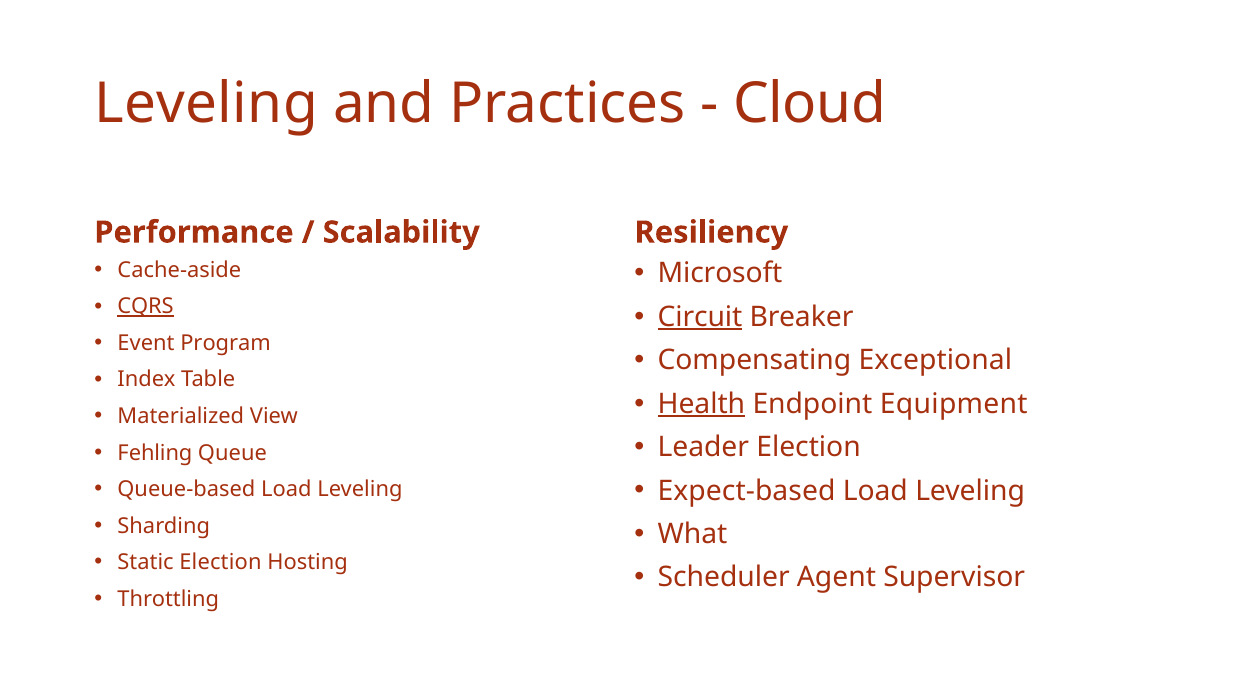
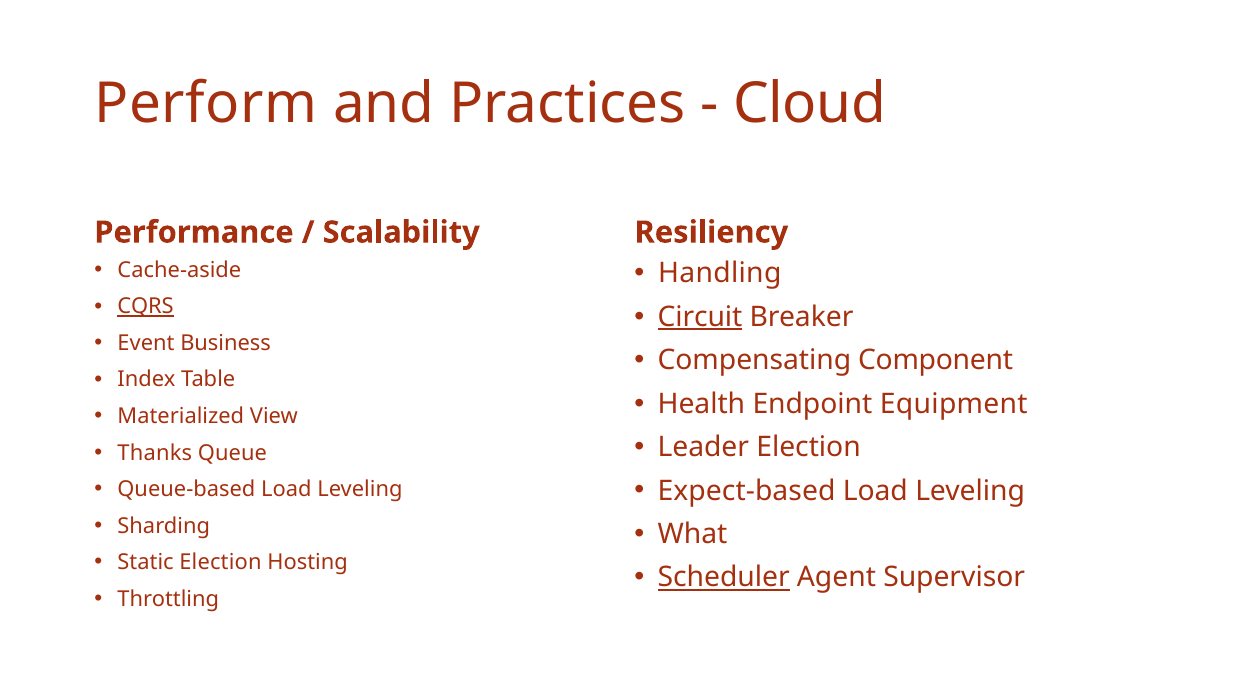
Leveling: Leveling -> Perform (206, 104)
Microsoft: Microsoft -> Handling (720, 273)
Program: Program -> Business (226, 343)
Exceptional: Exceptional -> Component (936, 360)
Health underline: present -> none (701, 404)
Fehling: Fehling -> Thanks (155, 453)
Scheduler underline: none -> present (724, 577)
